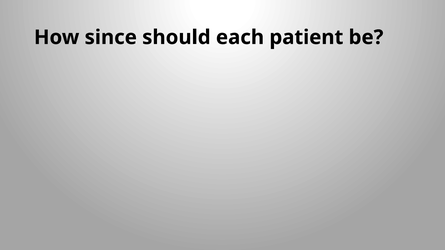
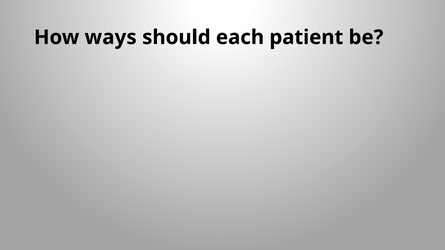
since: since -> ways (111, 37)
